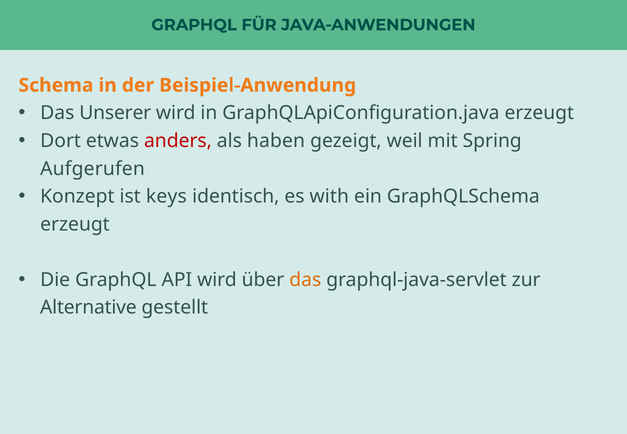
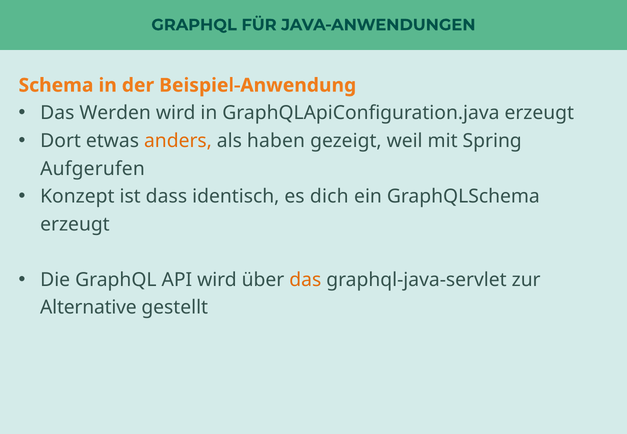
Unserer: Unserer -> Werden (115, 113)
anders colour: red -> orange (178, 141)
keys: keys -> dass (166, 196)
with: with -> dich (329, 196)
